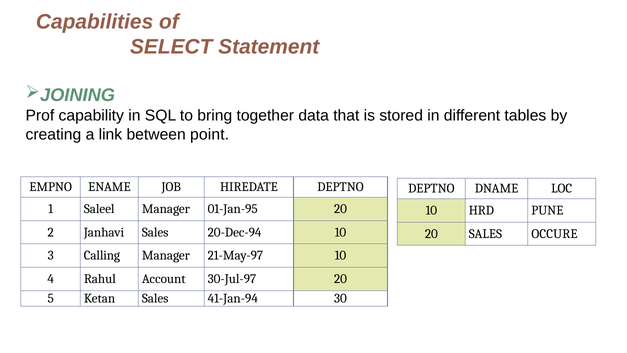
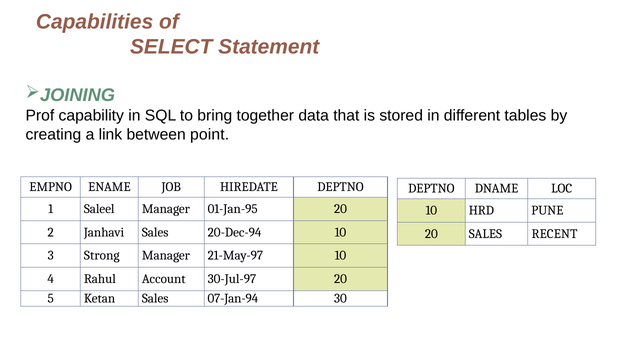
OCCURE: OCCURE -> RECENT (554, 233)
Calling: Calling -> Strong (102, 255)
41-Jan-94: 41-Jan-94 -> 07-Jan-94 (233, 298)
